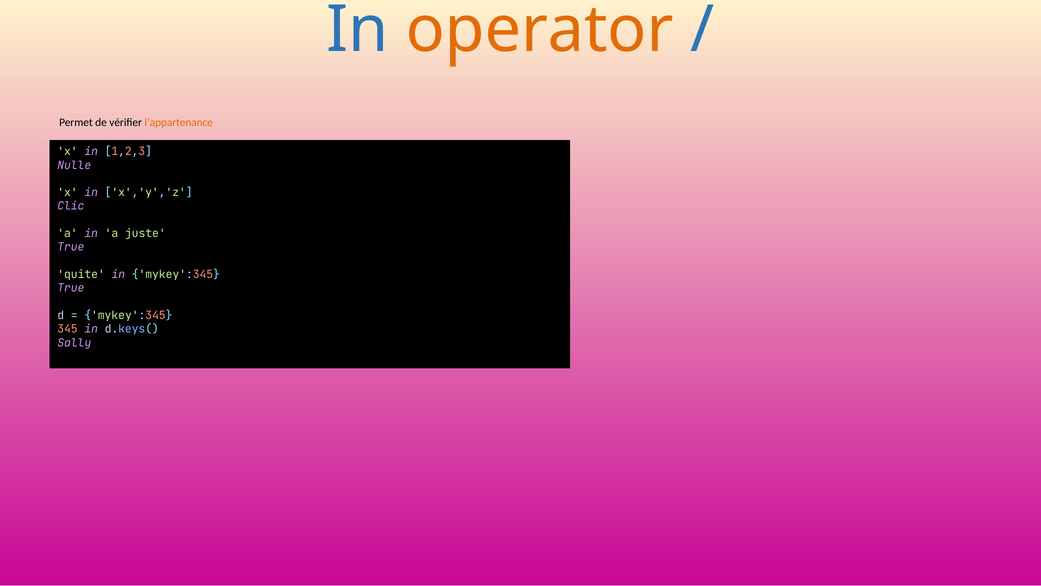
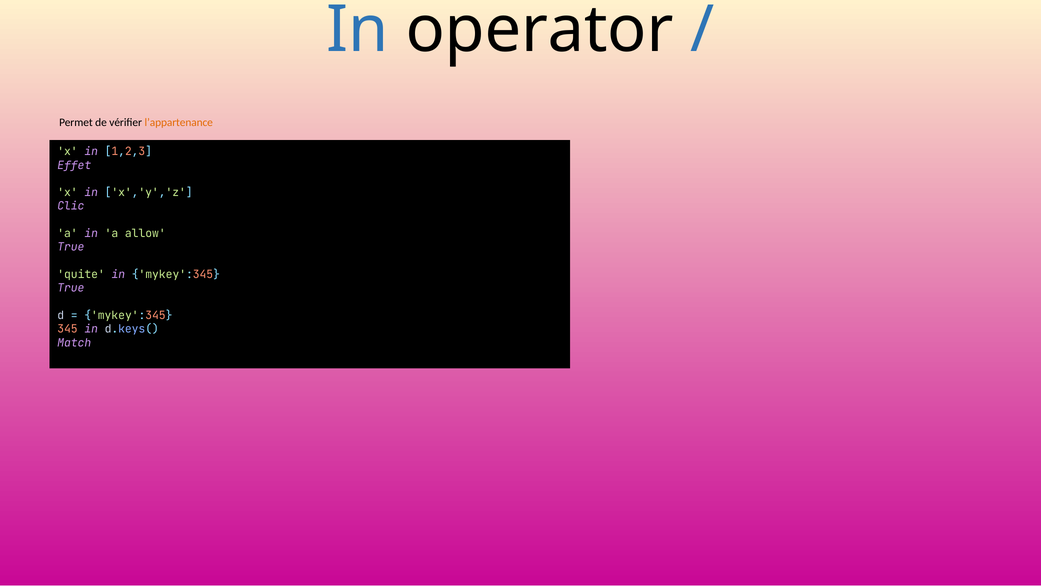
operator colour: orange -> black (540, 30)
Nulle: Nulle -> Effet (74, 165)
juste: juste -> allow (145, 233)
Sally: Sally -> Match (74, 343)
